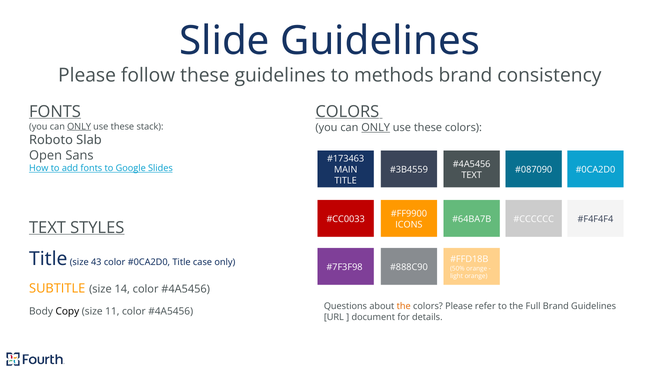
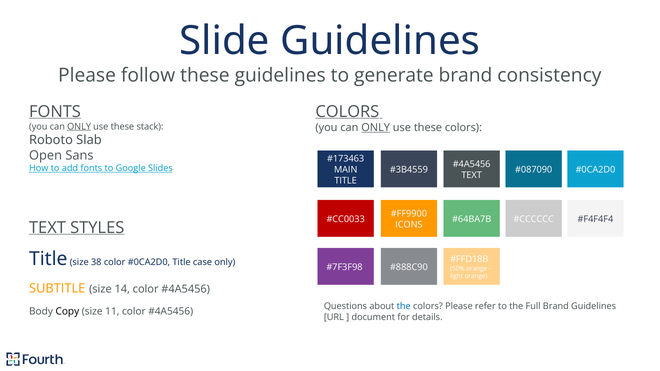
methods: methods -> generate (394, 75)
43: 43 -> 38 (96, 262)
the colour: orange -> blue (404, 306)
